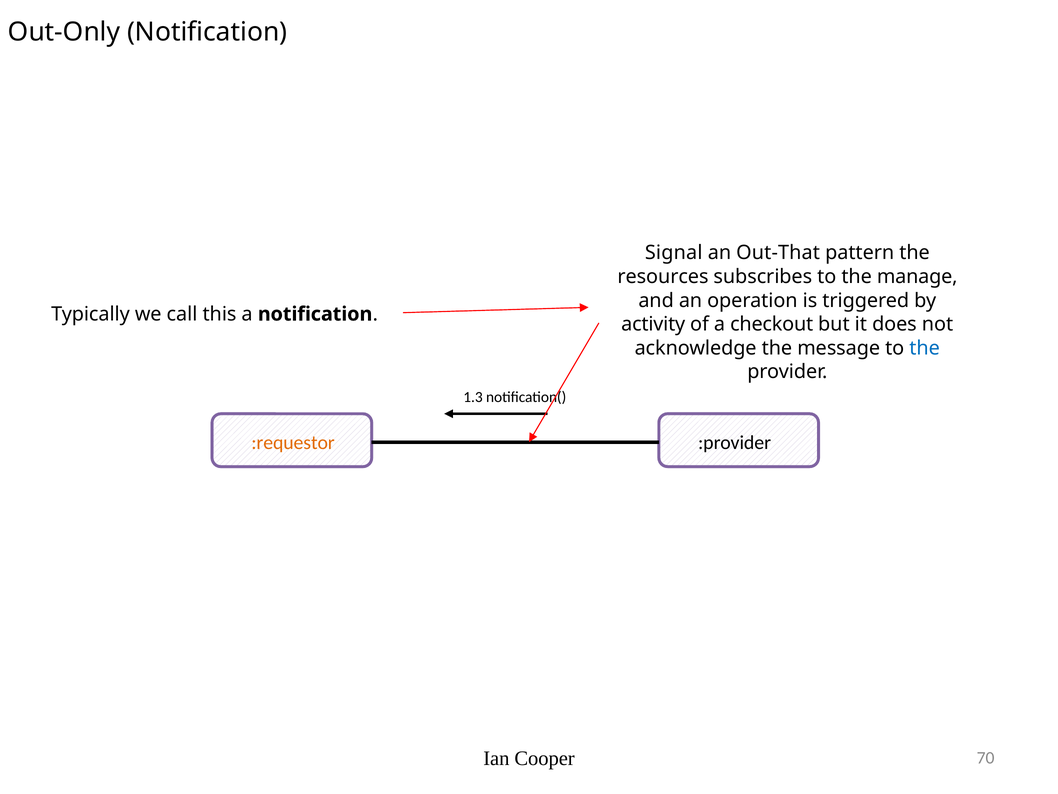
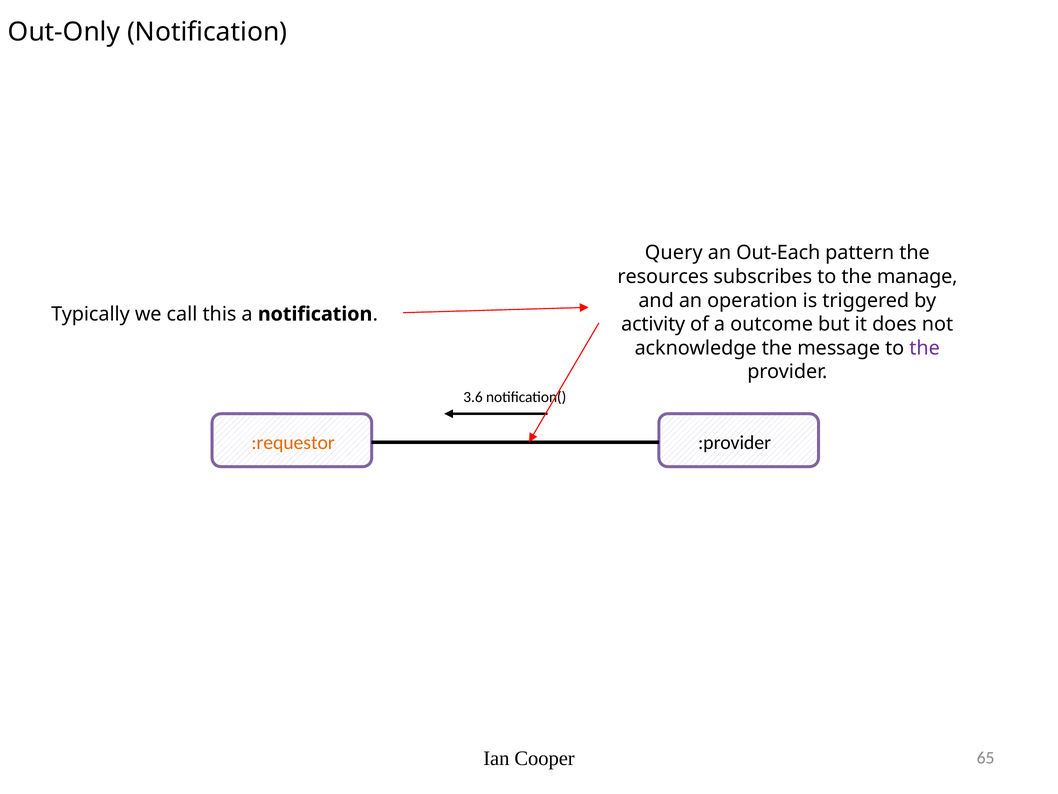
Signal: Signal -> Query (674, 253)
Out-That: Out-That -> Out-Each (778, 253)
checkout: checkout -> outcome (772, 324)
the colour: blue -> purple (925, 348)
1.3: 1.3 -> 3.6 (473, 397)
70: 70 -> 65 (986, 758)
